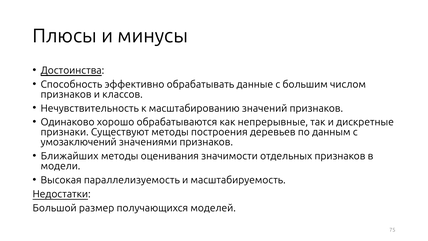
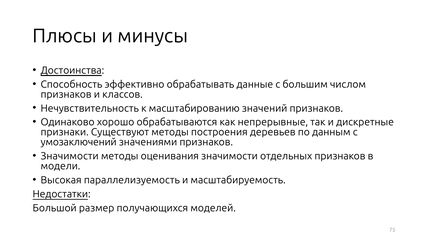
Ближайших: Ближайших -> Значимости (70, 156)
